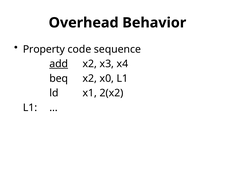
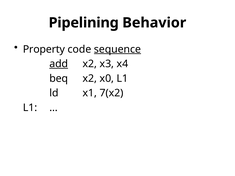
Overhead: Overhead -> Pipelining (84, 23)
sequence underline: none -> present (117, 49)
2(x2: 2(x2 -> 7(x2 (112, 93)
